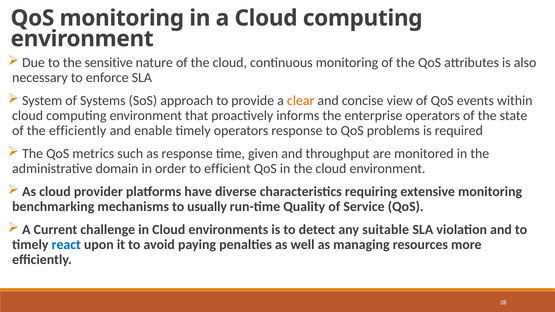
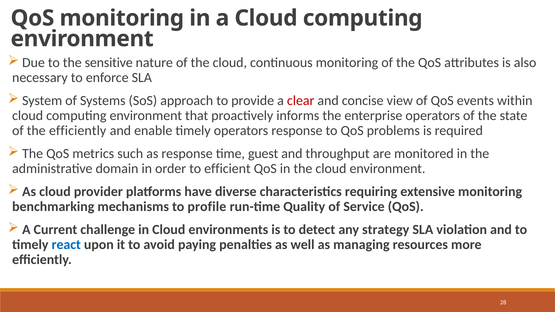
clear colour: orange -> red (301, 101)
given: given -> guest (263, 154)
usually: usually -> profile (207, 207)
suitable: suitable -> strategy (386, 230)
